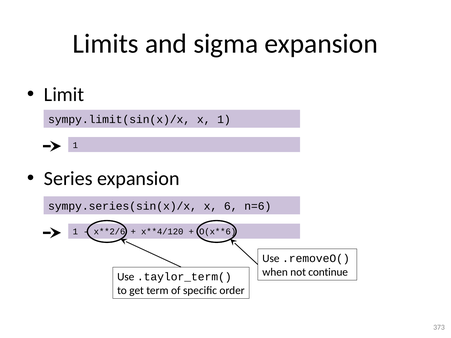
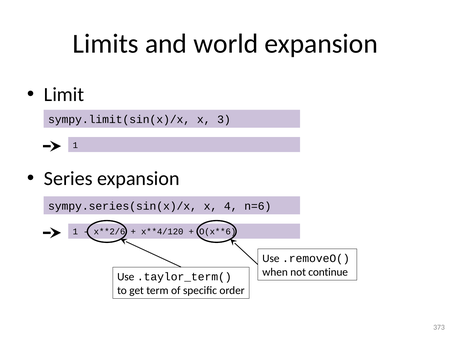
sigma: sigma -> world (226, 44)
x 1: 1 -> 3 (224, 120)
6: 6 -> 4 (231, 206)
